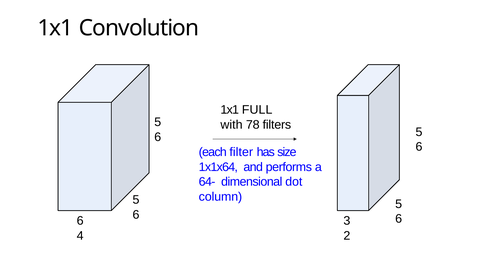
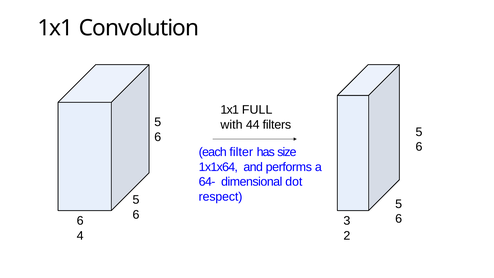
78: 78 -> 44 (253, 125)
column: column -> respect (220, 197)
